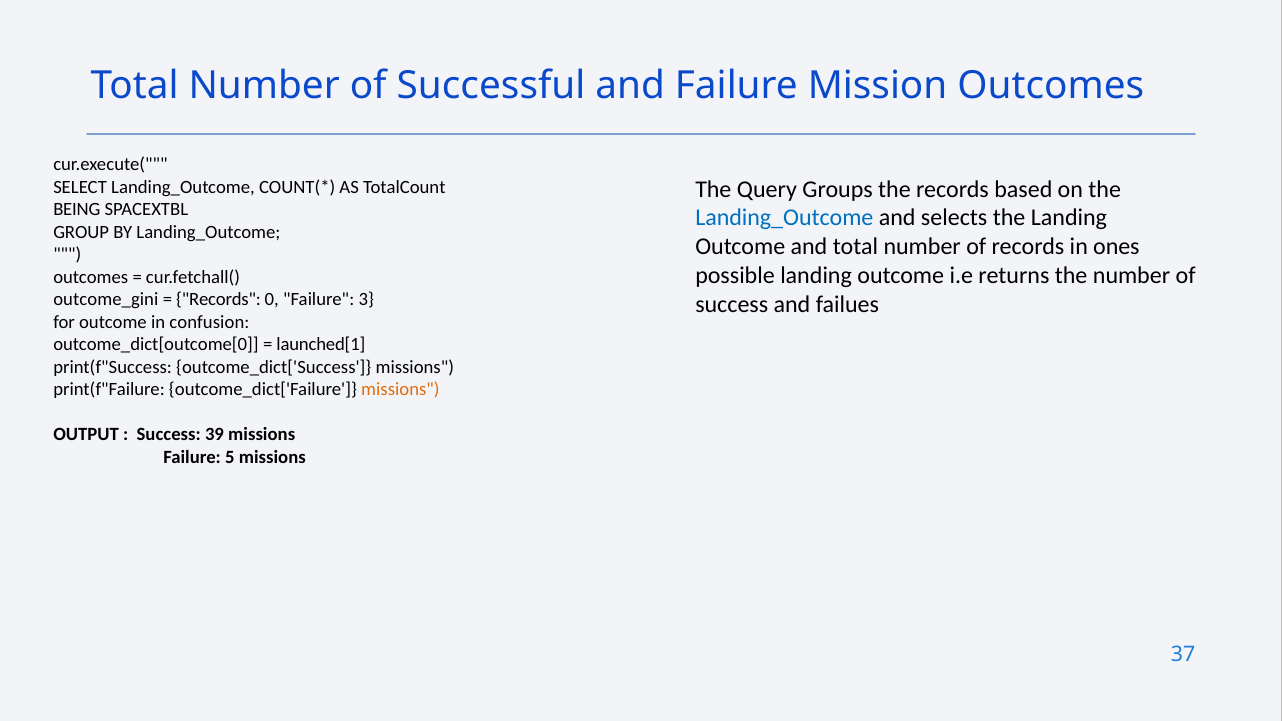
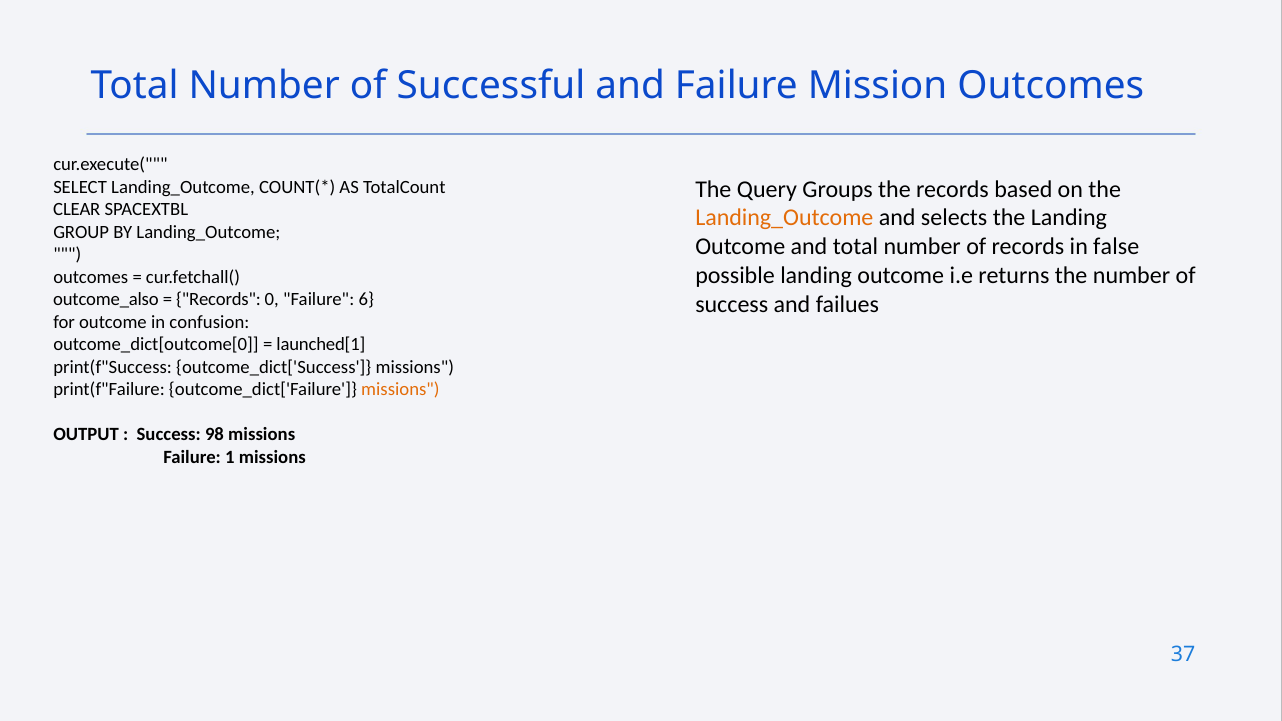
BEING: BEING -> CLEAR (77, 210)
Landing_Outcome colour: blue -> orange (784, 218)
ones: ones -> false (1116, 247)
outcome_gini: outcome_gini -> outcome_also (106, 300)
3: 3 -> 6 (366, 300)
39: 39 -> 98 (214, 435)
5: 5 -> 1 (230, 457)
